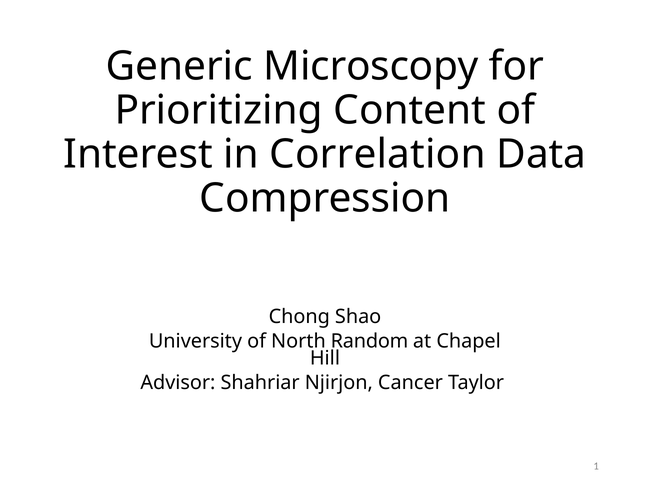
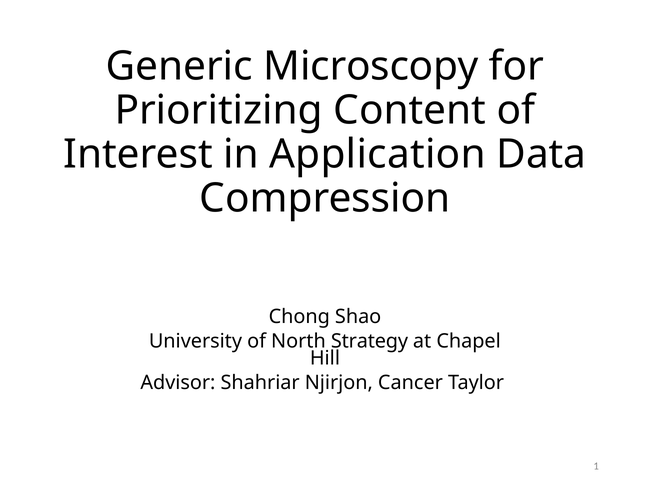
Correlation: Correlation -> Application (377, 154)
Random: Random -> Strategy (369, 341)
